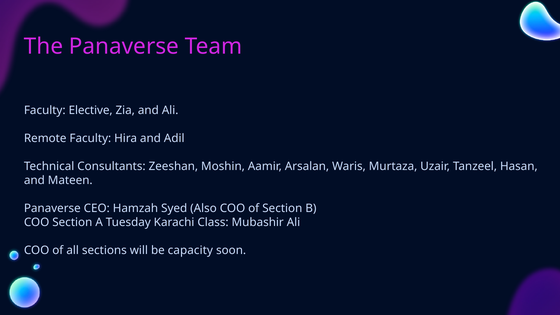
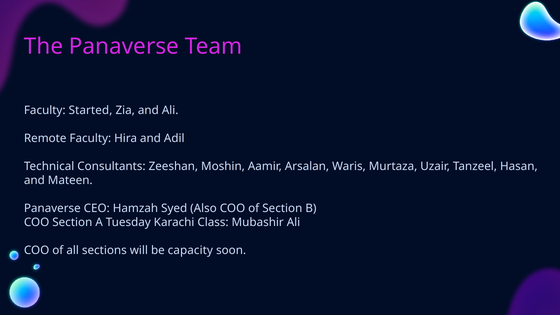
Elective: Elective -> Started (90, 110)
